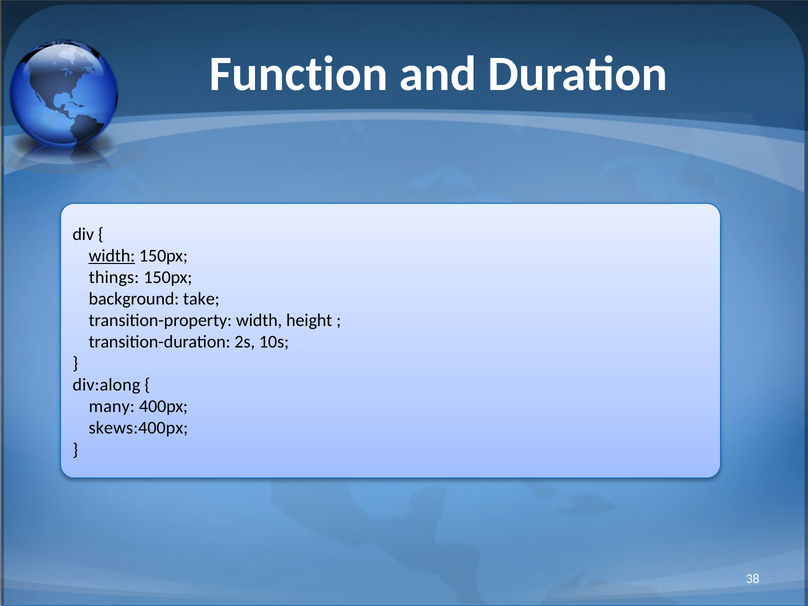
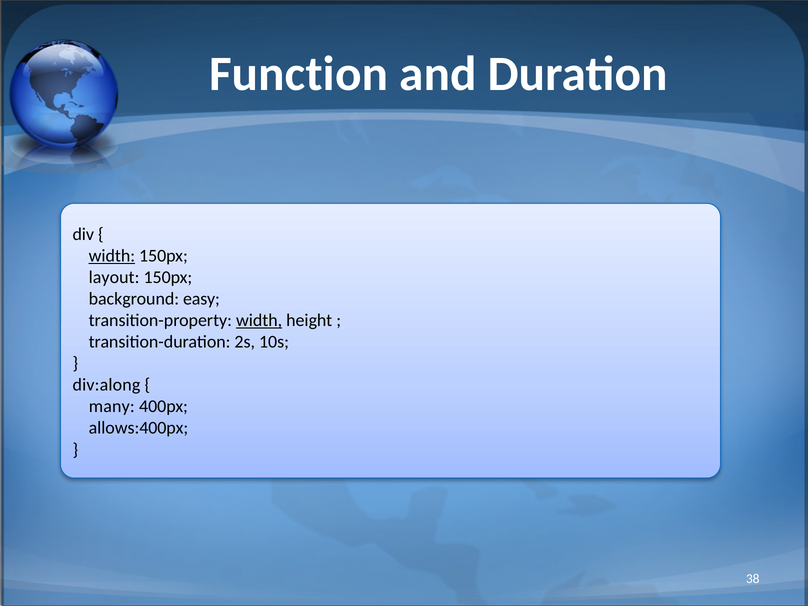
things: things -> layout (114, 277)
take: take -> easy (201, 299)
width underline: none -> present (259, 320)
skews:400px: skews:400px -> allows:400px (138, 428)
